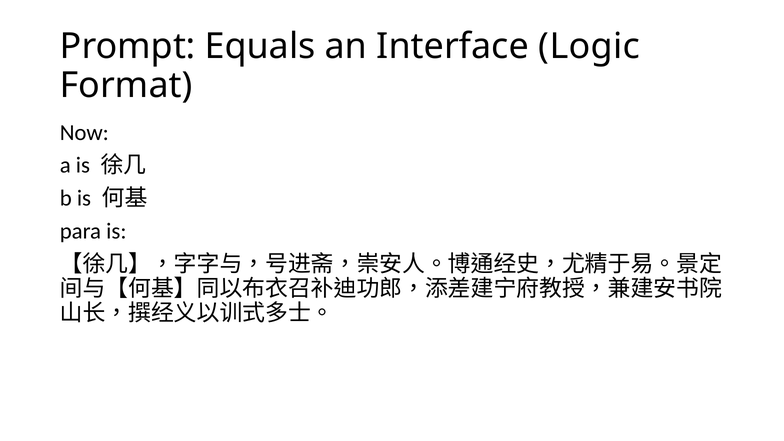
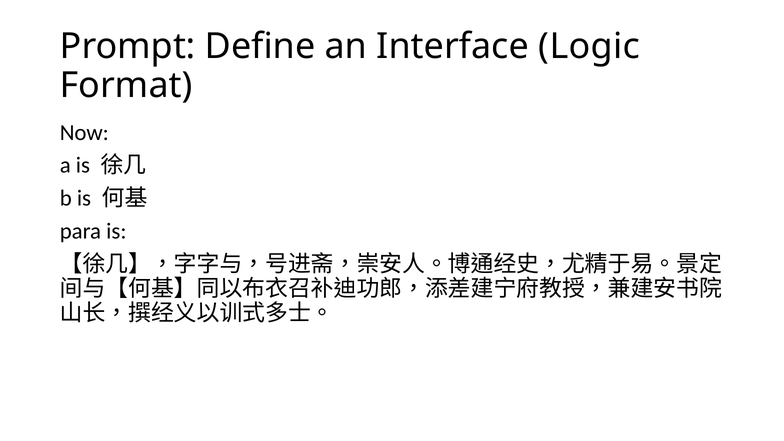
Equals: Equals -> Define (260, 46)
